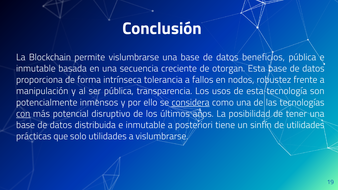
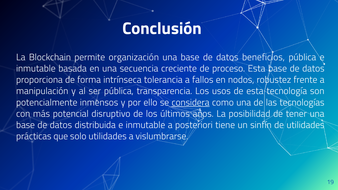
permite vislumbrarse: vislumbrarse -> organización (134, 57)
otorgan: otorgan -> proceso (229, 69)
con underline: present -> none (23, 114)
